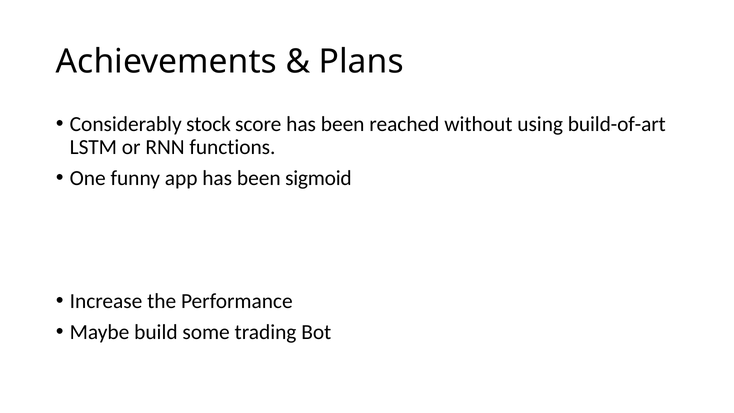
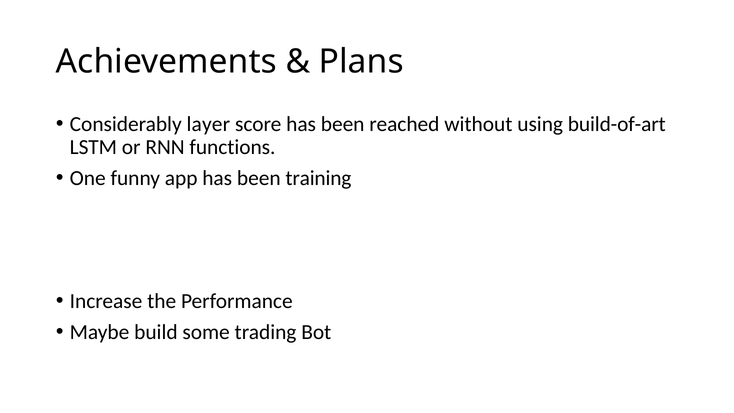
stock: stock -> layer (208, 124)
sigmoid: sigmoid -> training (318, 178)
